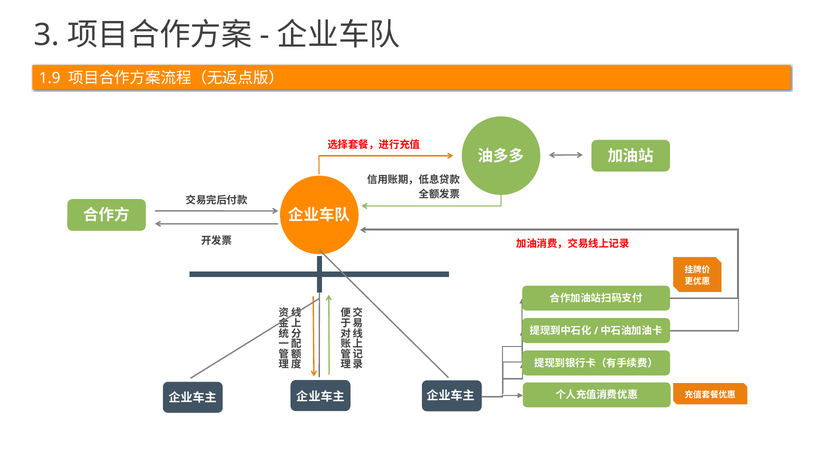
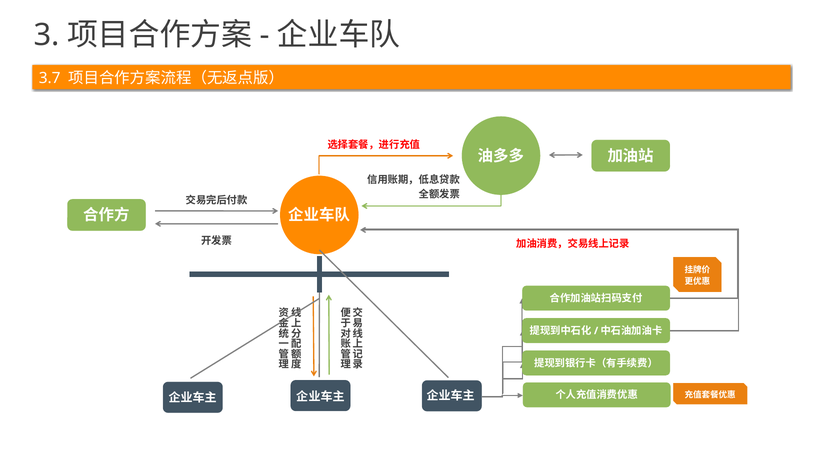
1.9: 1.9 -> 3.7 (50, 78)
